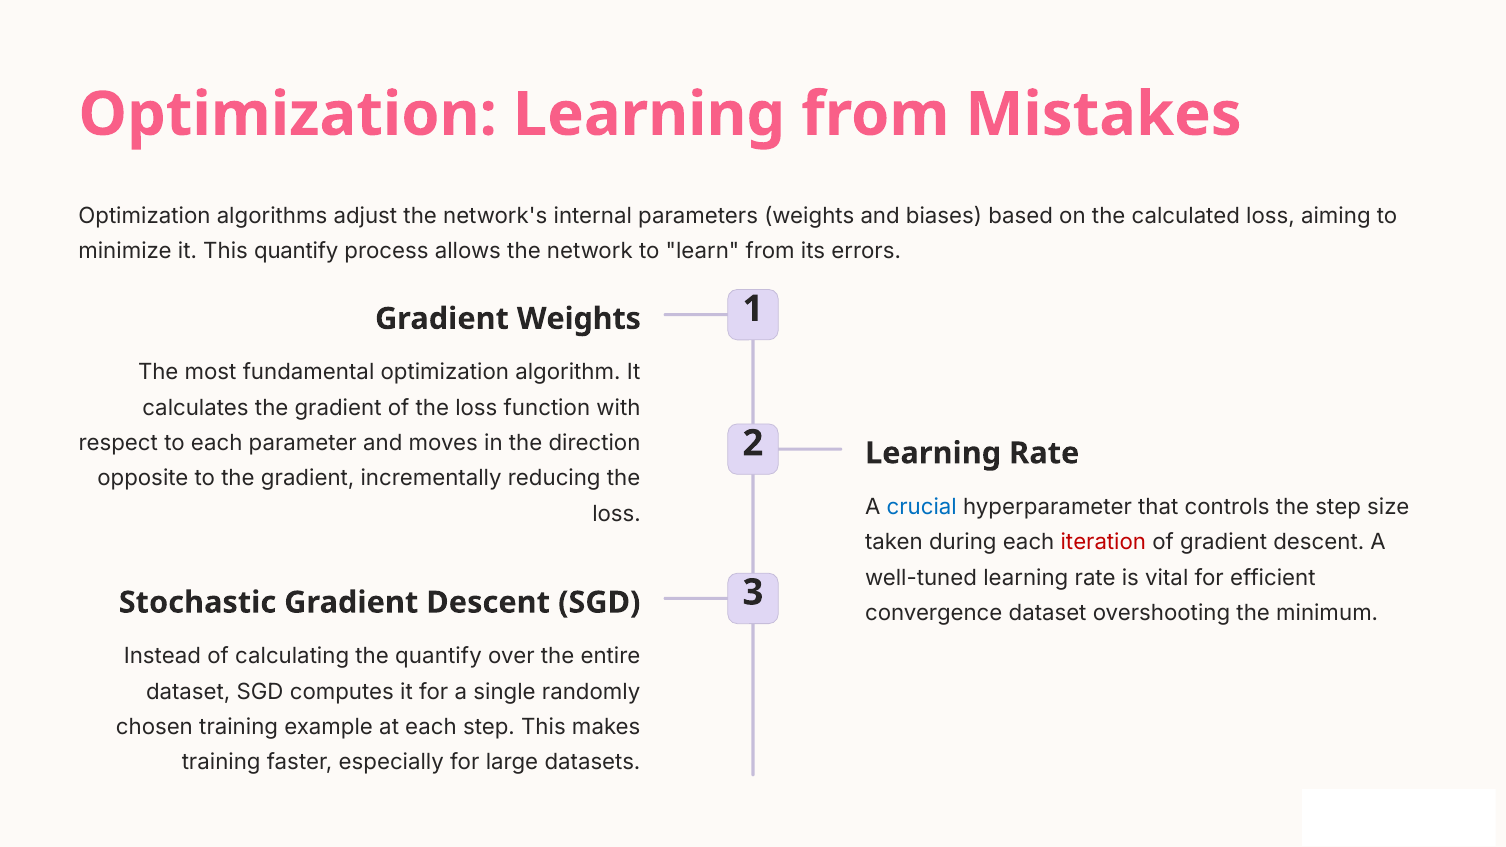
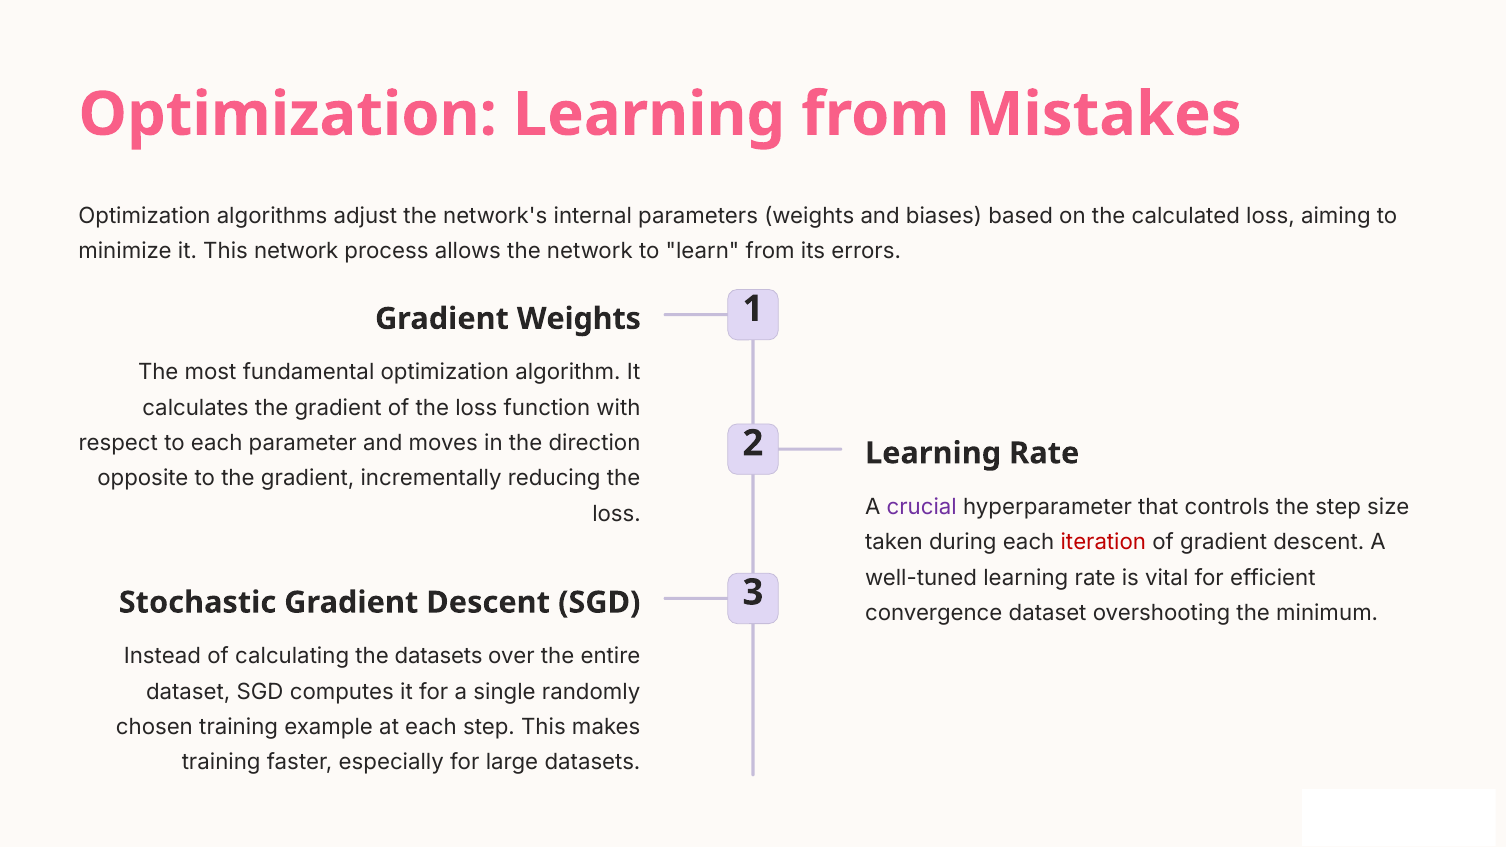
This quantify: quantify -> network (296, 251)
crucial colour: blue -> purple (922, 507)
the quantify: quantify -> datasets (439, 657)
